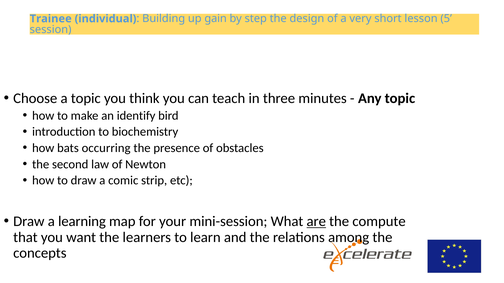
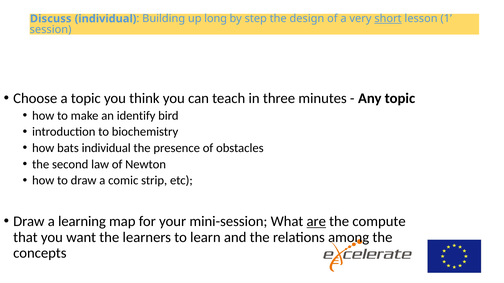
Trainee: Trainee -> Discuss (51, 19)
gain: gain -> long (216, 19)
short underline: none -> present (388, 19)
5: 5 -> 1 (446, 19)
bats occurring: occurring -> individual (106, 148)
